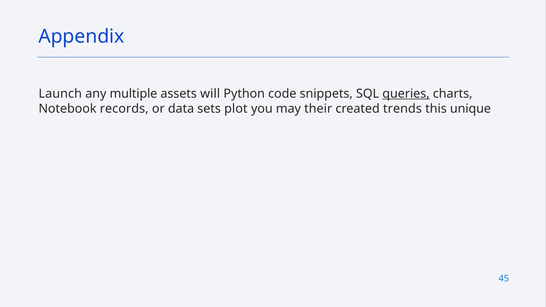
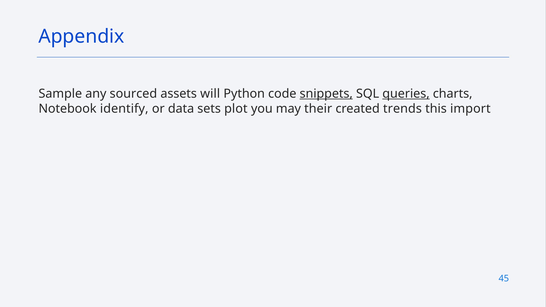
Launch: Launch -> Sample (60, 94)
multiple: multiple -> sourced (133, 94)
snippets underline: none -> present (326, 94)
records: records -> identify (124, 109)
unique: unique -> import (470, 109)
